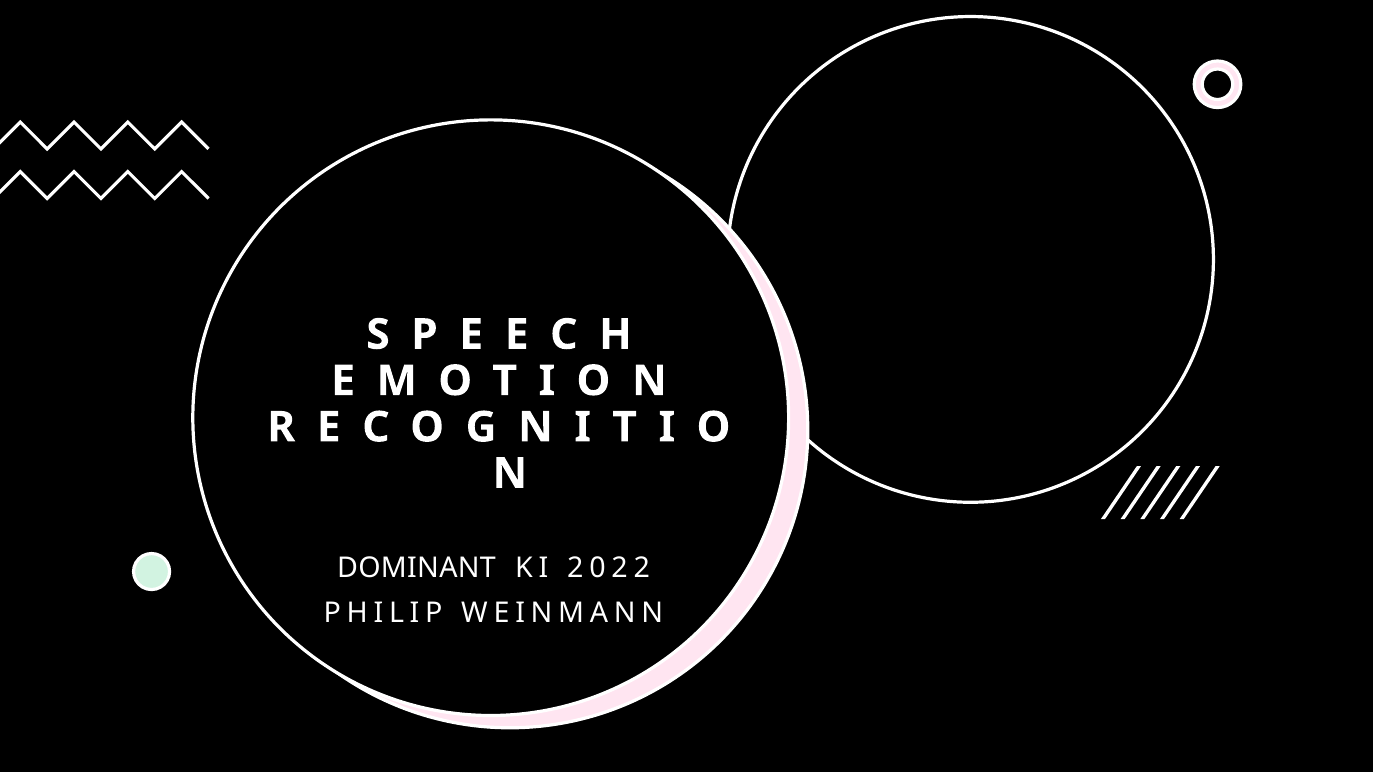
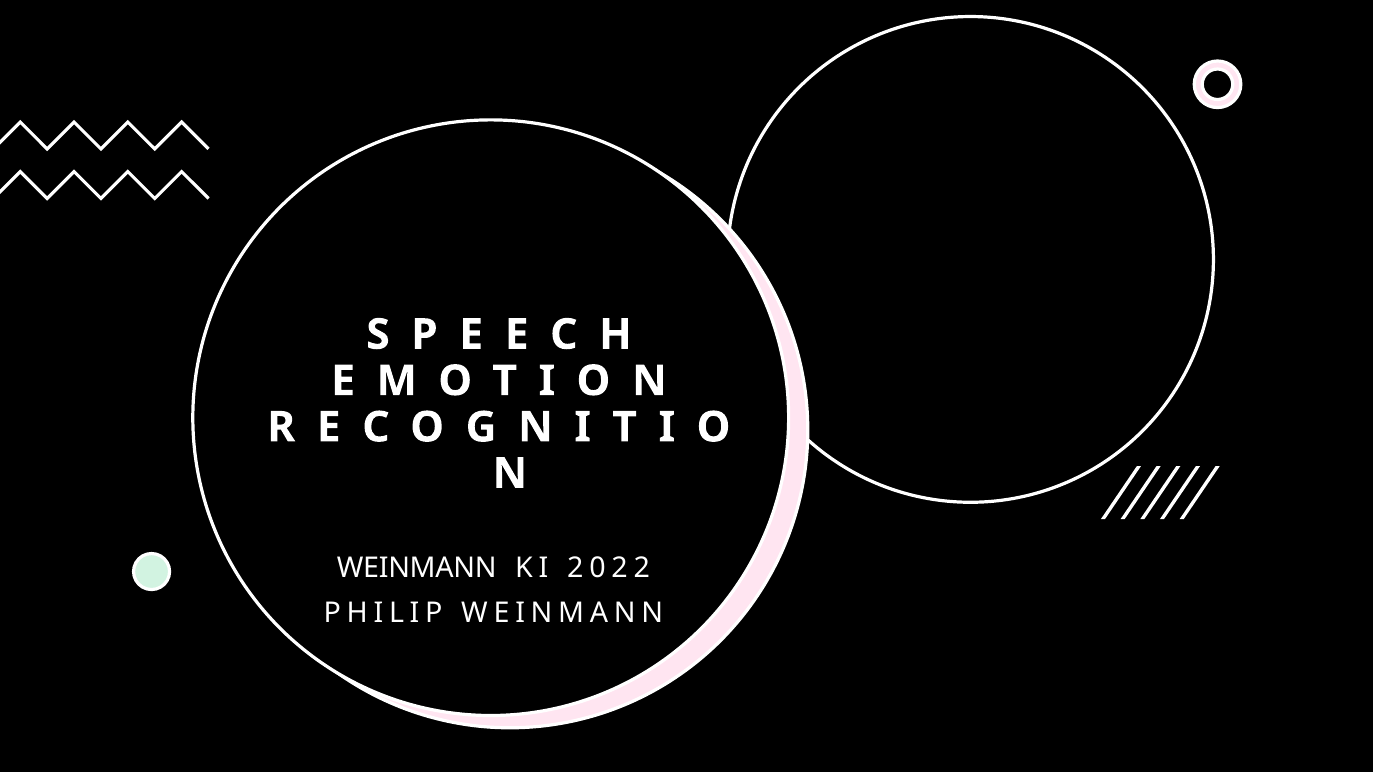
DOMINANT: DOMINANT -> WEINMANN (417, 568)
